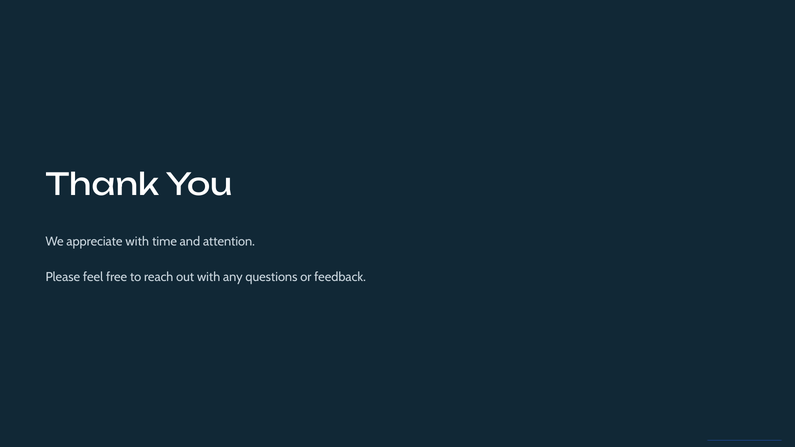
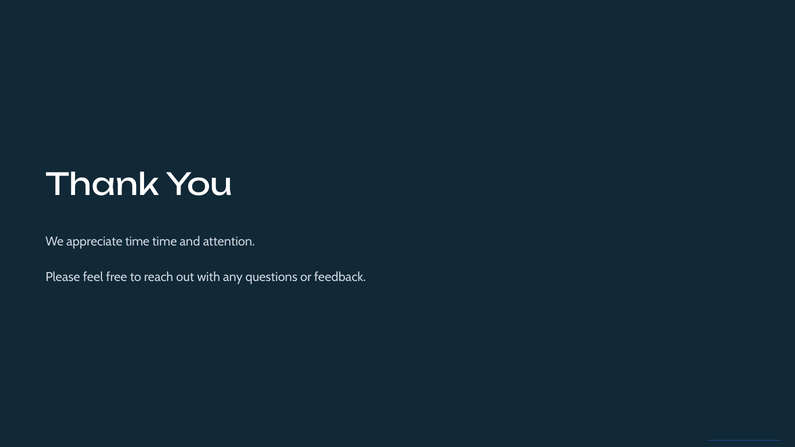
appreciate with: with -> time (137, 242)
